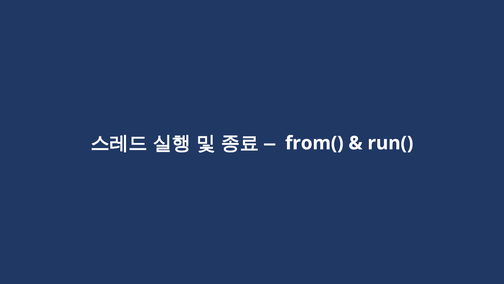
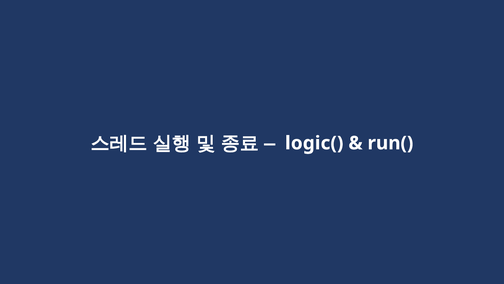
from(: from( -> logic( (314, 143)
